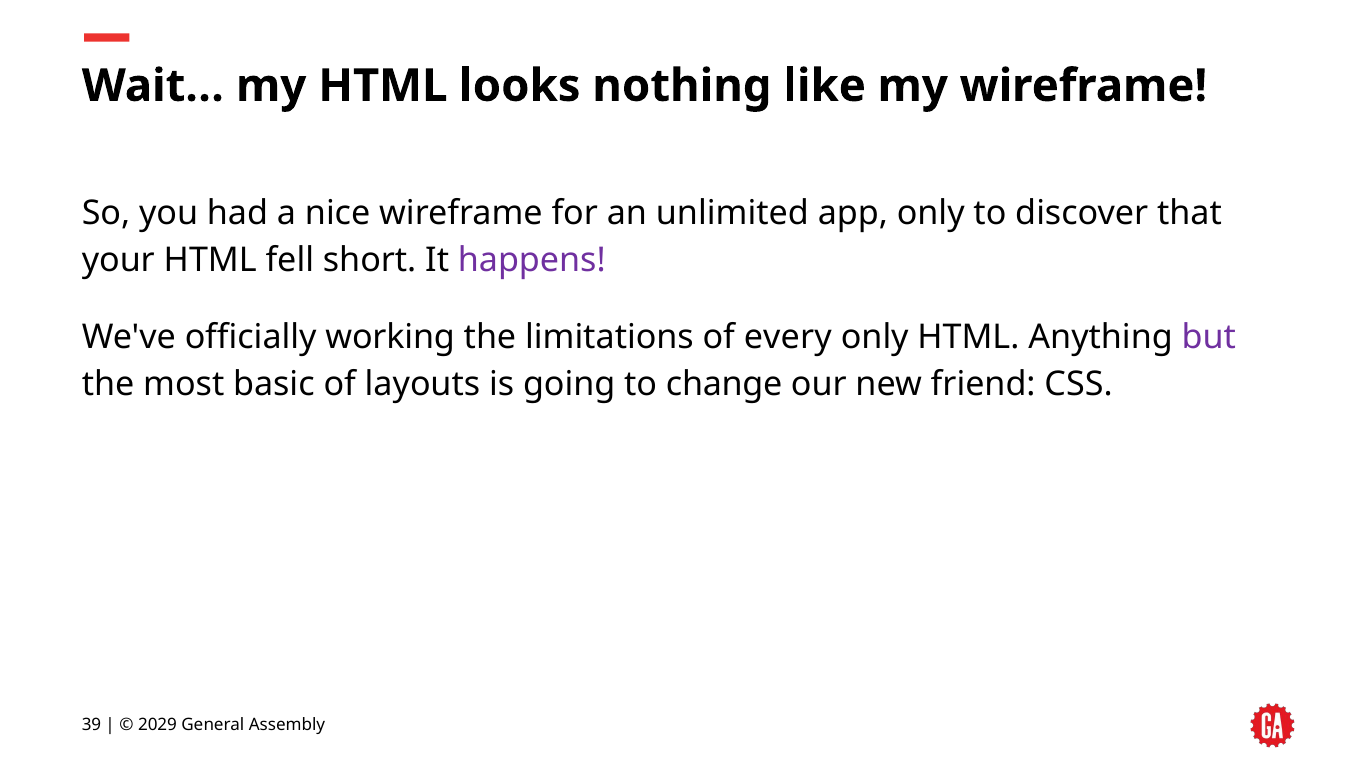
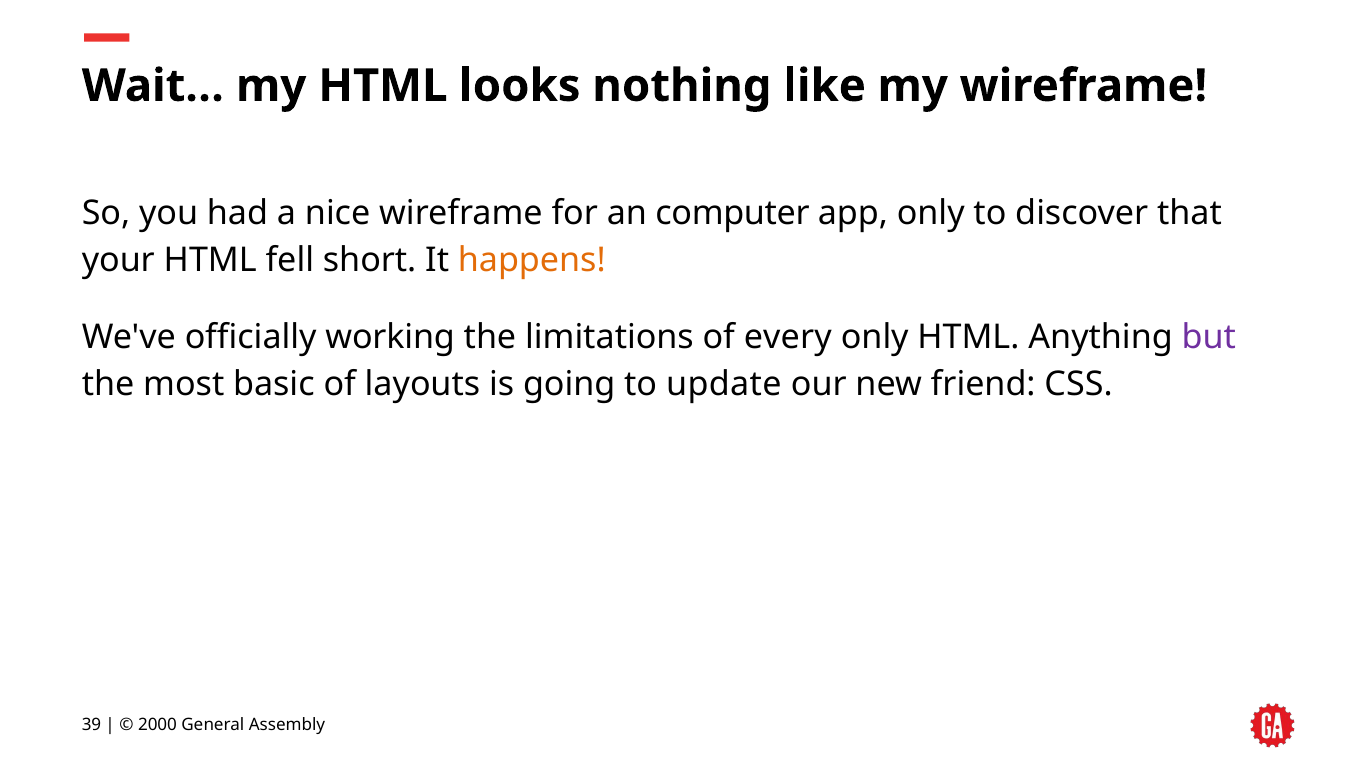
unlimited: unlimited -> computer (733, 213)
happens colour: purple -> orange (532, 260)
change: change -> update (724, 385)
2029: 2029 -> 2000 (158, 725)
